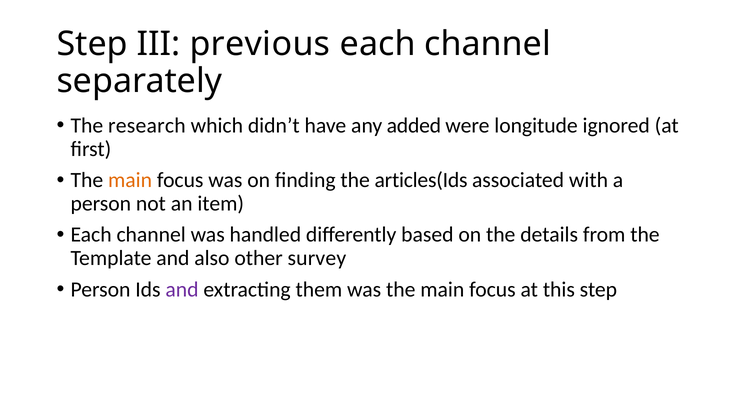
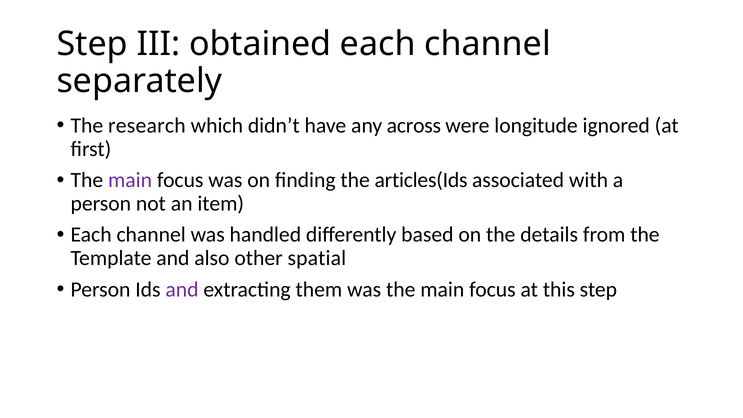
previous: previous -> obtained (260, 44)
added: added -> across (414, 126)
main colour: orange -> purple (130, 180)
survey: survey -> spatial (317, 258)
